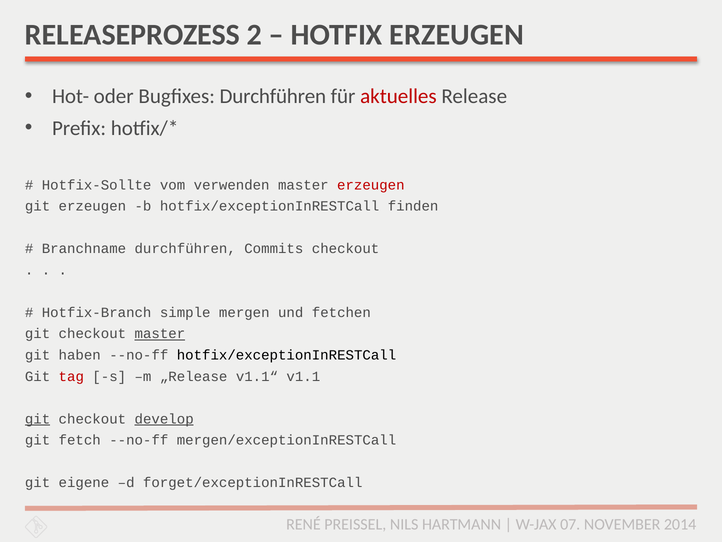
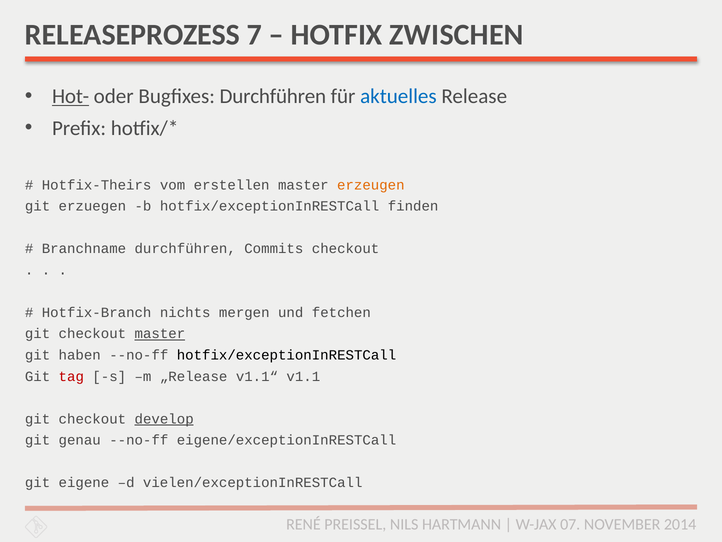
2: 2 -> 7 (255, 35)
HOTFIX ERZEUGEN: ERZEUGEN -> ZWISCHEN (457, 35)
Hot- underline: none -> present (71, 96)
aktuelles colour: red -> blue (398, 96)
Hotfix-Sollte: Hotfix-Sollte -> Hotfix-Theirs (97, 185)
verwenden: verwenden -> erstellen (232, 185)
erzeugen colour: red -> orange (371, 185)
git erzeugen: erzeugen -> erzuegen (92, 206)
simple: simple -> nichts (185, 312)
git underline: present -> none (38, 419)
fetch: fetch -> genau (80, 440)
mergen/exceptionInRESTCall: mergen/exceptionInRESTCall -> eigene/exceptionInRESTCall (286, 440)
forget/exceptionInRESTCall: forget/exceptionInRESTCall -> vielen/exceptionInRESTCall (253, 482)
